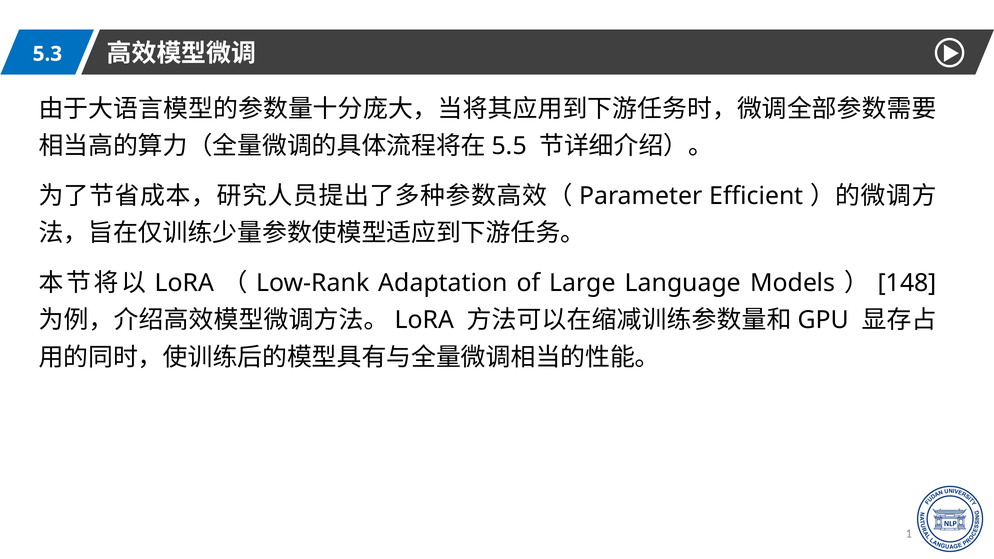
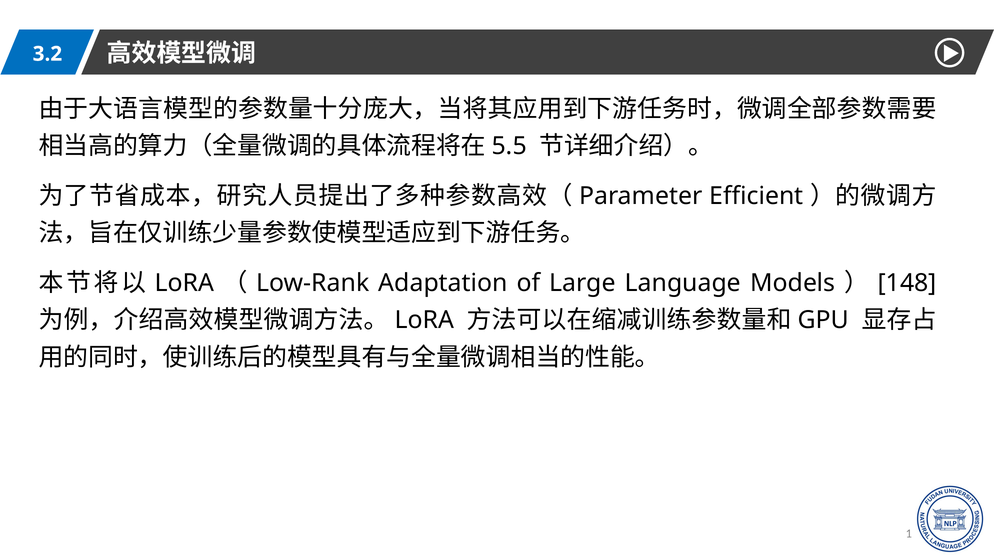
5.3: 5.3 -> 3.2 (47, 54)
